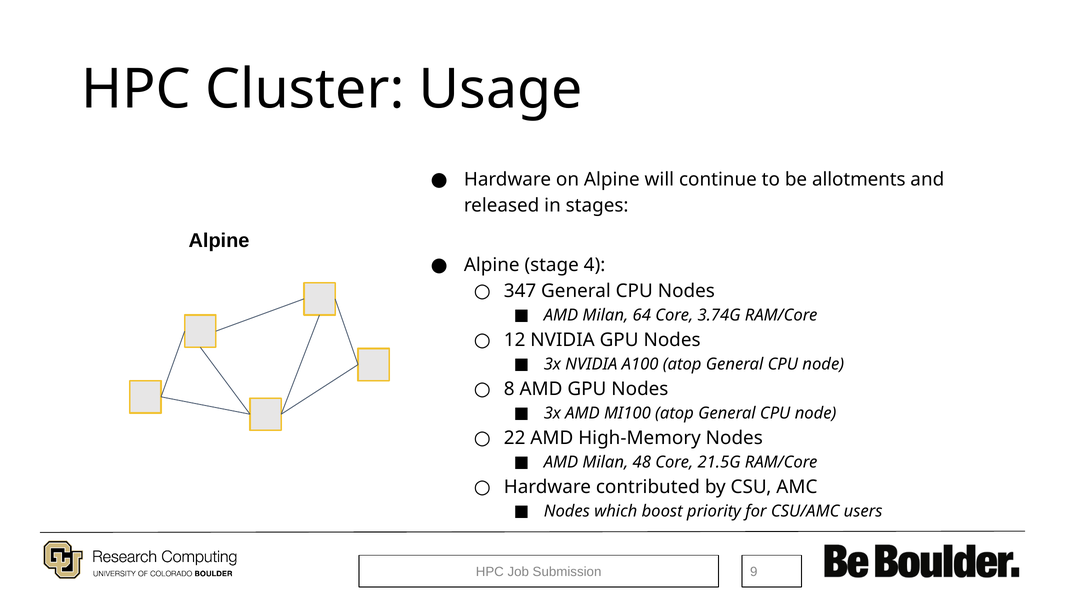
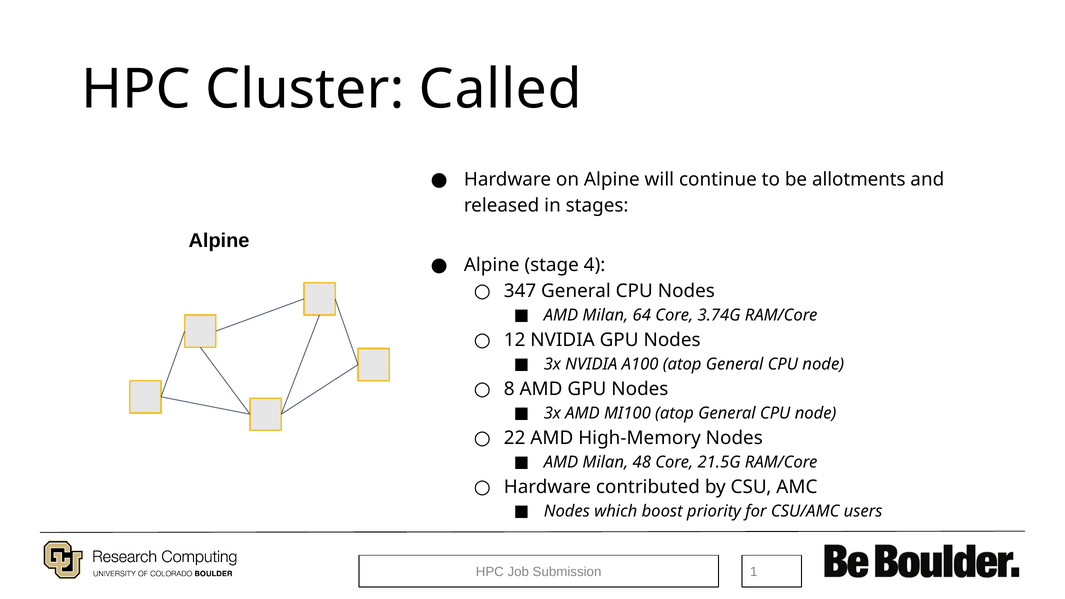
Usage: Usage -> Called (500, 89)
9: 9 -> 1 (754, 572)
